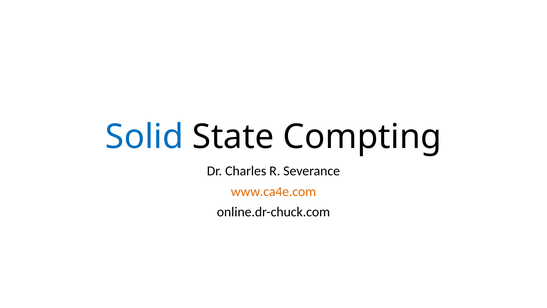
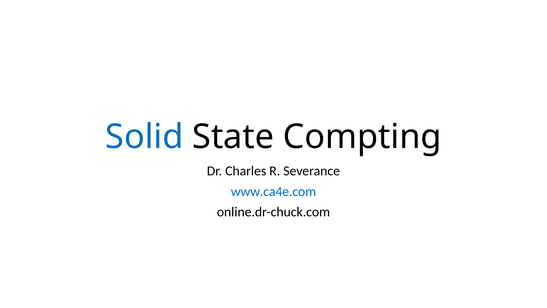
www.ca4e.com colour: orange -> blue (273, 191)
